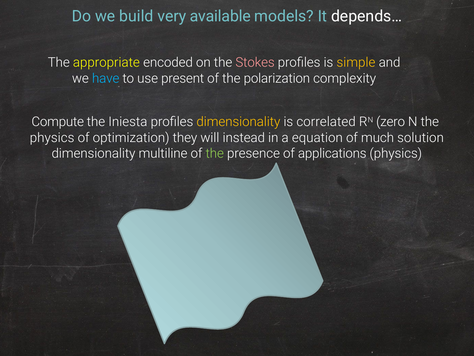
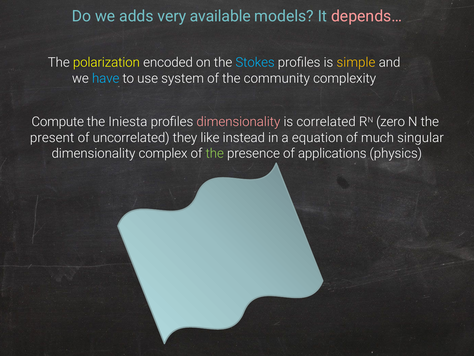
build: build -> adds (136, 16)
depends… colour: white -> pink (367, 16)
appropriate: appropriate -> polarization (106, 62)
Stokes colour: pink -> light blue (255, 62)
present: present -> system (183, 78)
polarization: polarization -> community (277, 78)
dimensionality colour: yellow -> pink (238, 122)
physics: physics -> present (52, 138)
optimization: optimization -> uncorrelated (131, 138)
will: will -> like (210, 138)
solution: solution -> singular (421, 138)
multiline: multiline -> complex (163, 153)
